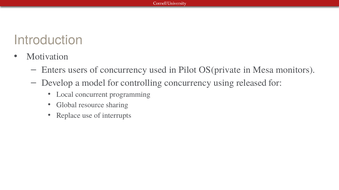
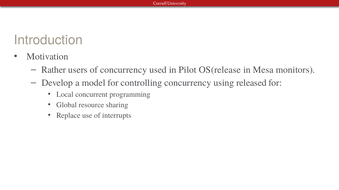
Enters: Enters -> Rather (54, 70)
OS(private: OS(private -> OS(release (220, 70)
